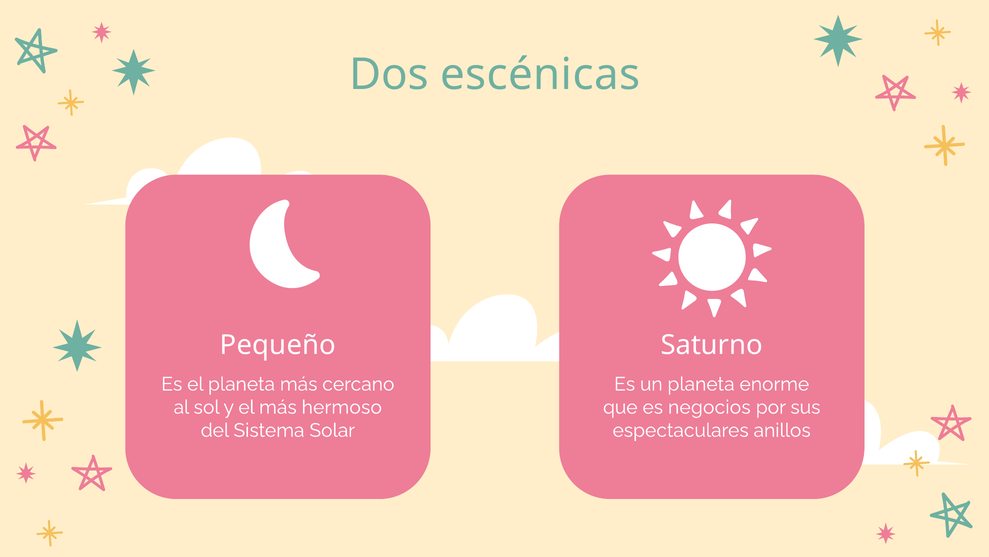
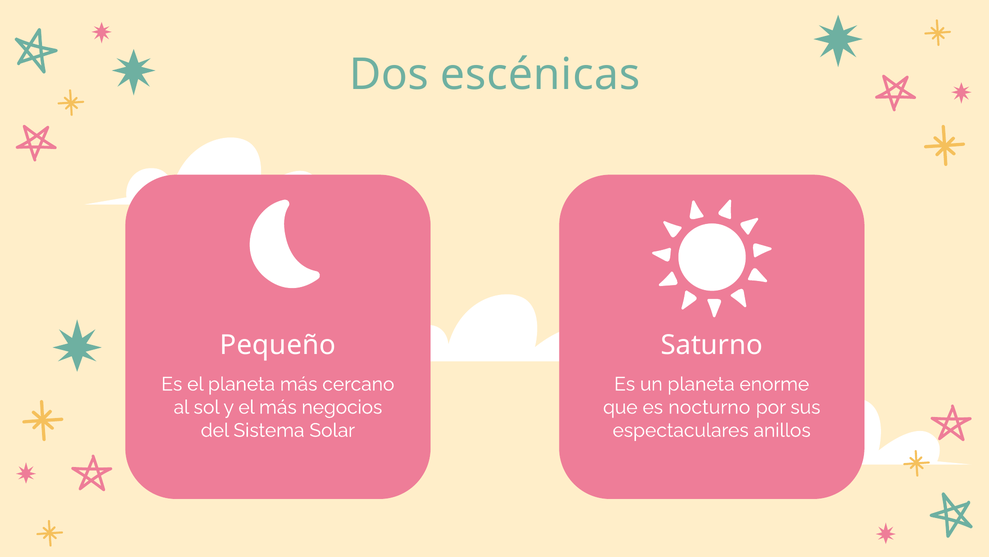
hermoso: hermoso -> negocios (342, 407)
negocios: negocios -> nocturno (709, 407)
